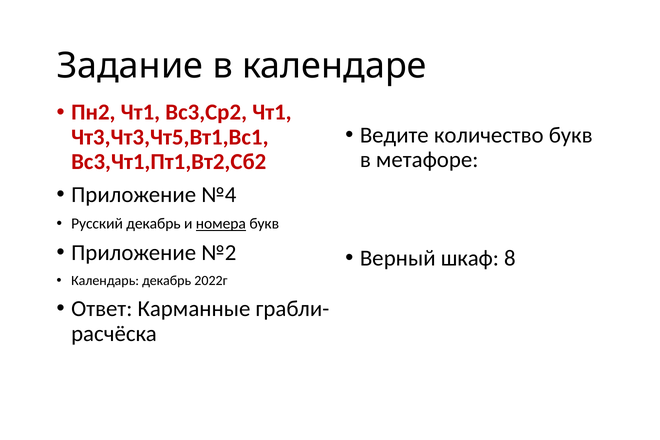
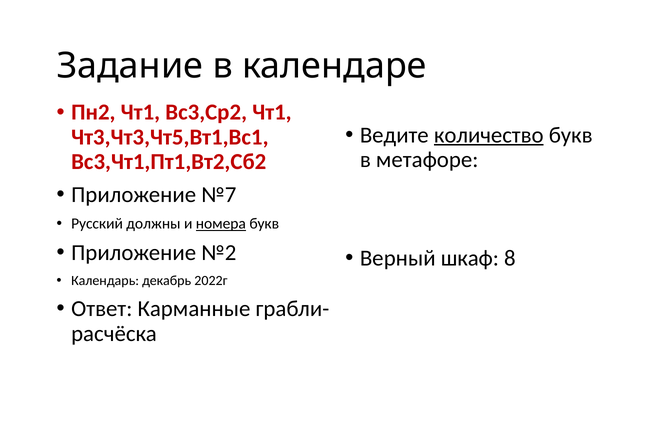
количество underline: none -> present (489, 135)
№4: №4 -> №7 (219, 195)
Русский декабрь: декабрь -> должны (153, 224)
